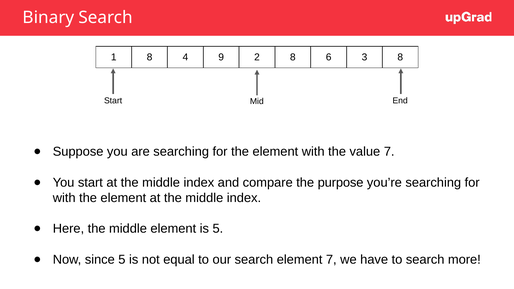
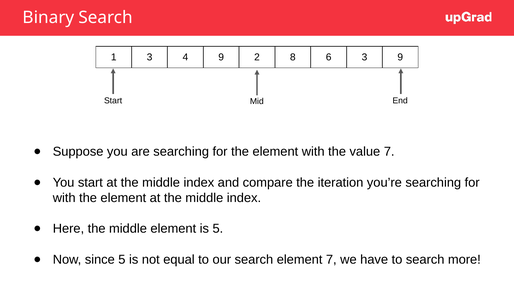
1 8: 8 -> 3 (150, 57)
3 8: 8 -> 9 (400, 57)
purpose: purpose -> iteration (341, 183)
